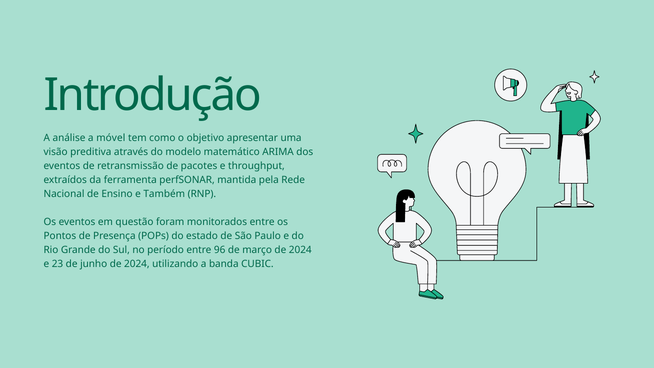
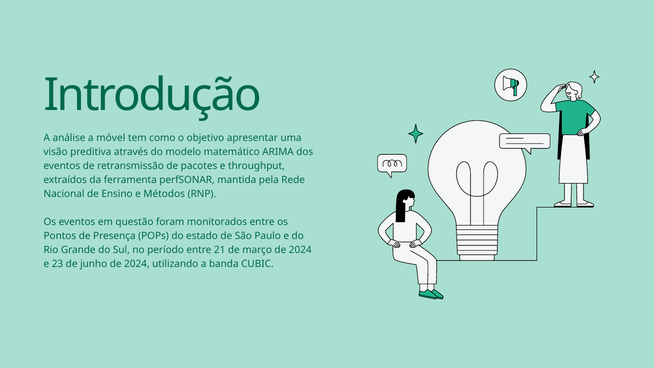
Também: Também -> Métodos (164, 194)
96: 96 -> 21 (220, 250)
